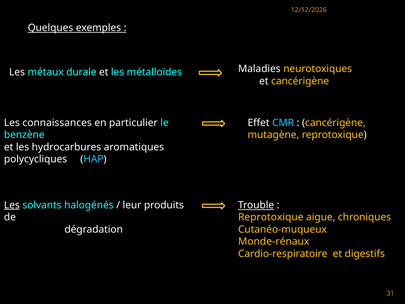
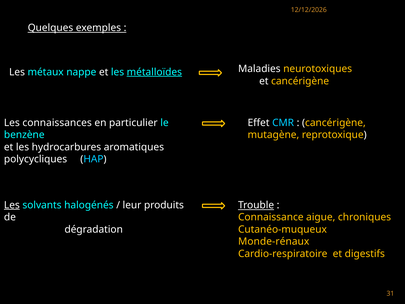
durale: durale -> nappe (81, 72)
métalloïdes underline: none -> present (154, 72)
Reprotoxique: Reprotoxique -> Connaissance (271, 217)
